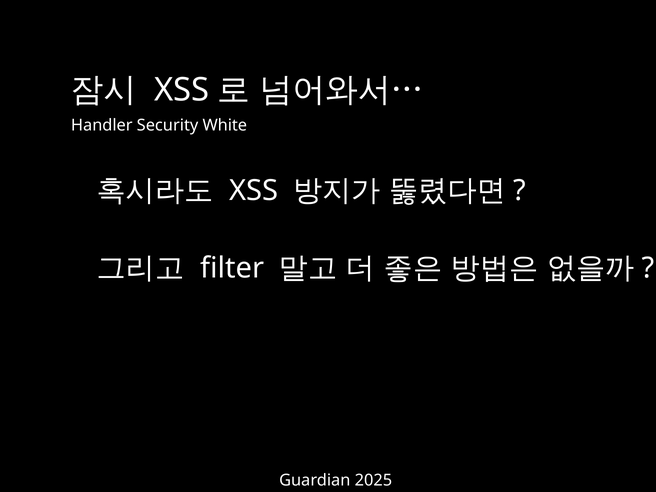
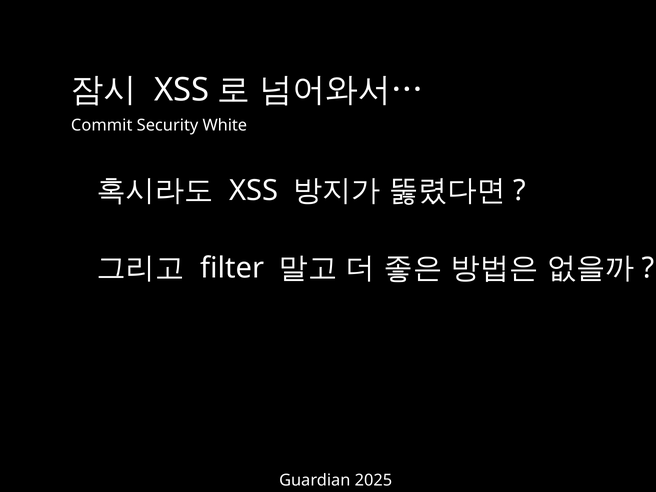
Handler: Handler -> Commit (102, 125)
